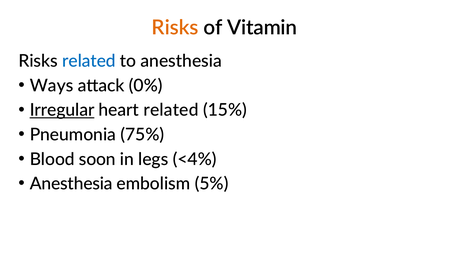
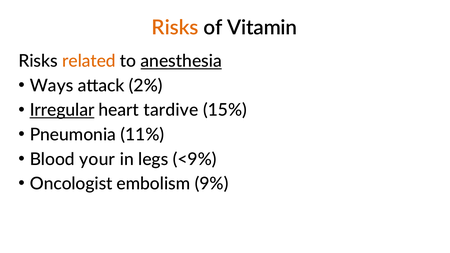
related colour: blue -> orange (89, 61)
anesthesia underline: none -> present (181, 61)
0%: 0% -> 2% (146, 86)
heart related: related -> tardive (171, 110)
75%: 75% -> 11% (142, 135)
soon: soon -> your (97, 159)
<4%: <4% -> <9% (195, 159)
Anesthesia: Anesthesia -> Oncologist (71, 184)
5%: 5% -> 9% (212, 184)
